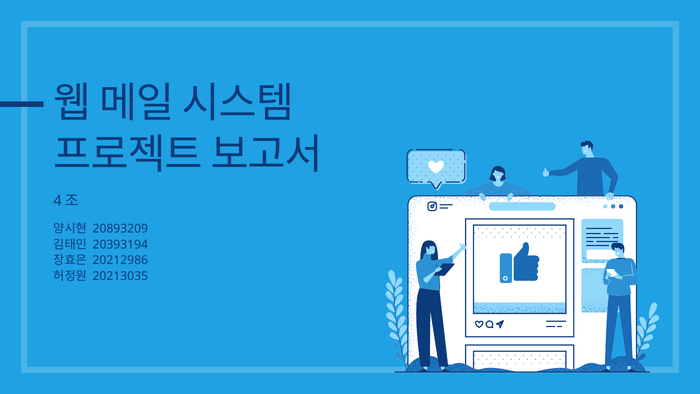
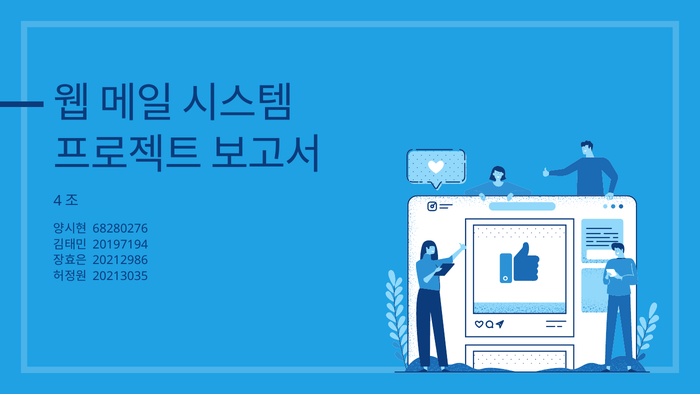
20893209: 20893209 -> 68280276 (120, 229)
20393194: 20393194 -> 20197194 (120, 244)
